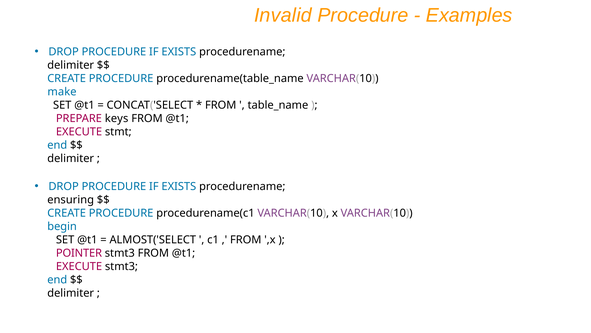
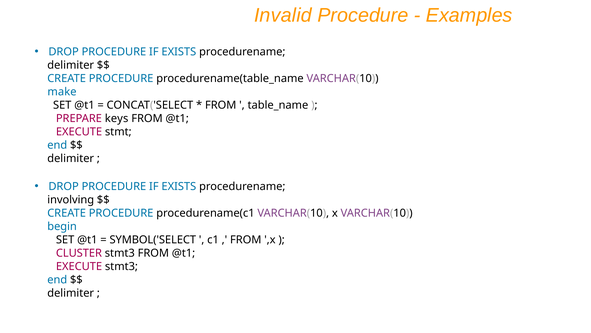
ensuring: ensuring -> involving (71, 200)
ALMOST('SELECT: ALMOST('SELECT -> SYMBOL('SELECT (153, 239)
POINTER: POINTER -> CLUSTER (79, 253)
